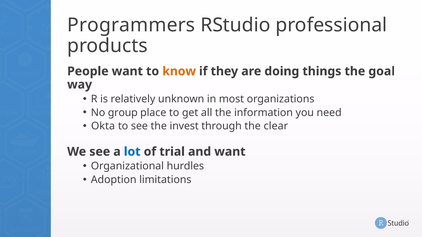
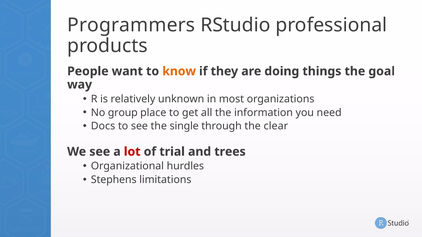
Okta: Okta -> Docs (103, 126)
invest: invest -> single (184, 126)
lot colour: blue -> red (132, 152)
and want: want -> trees (230, 152)
Adoption: Adoption -> Stephens (114, 180)
